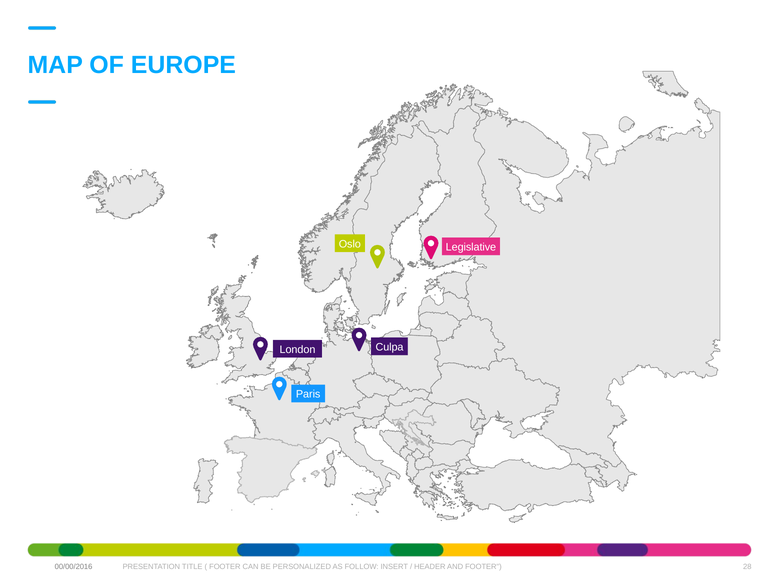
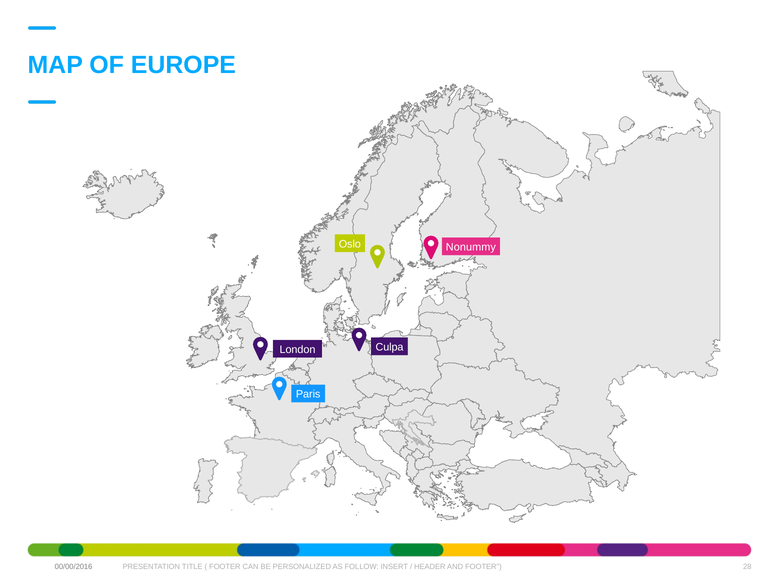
Legislative: Legislative -> Nonummy (471, 247)
